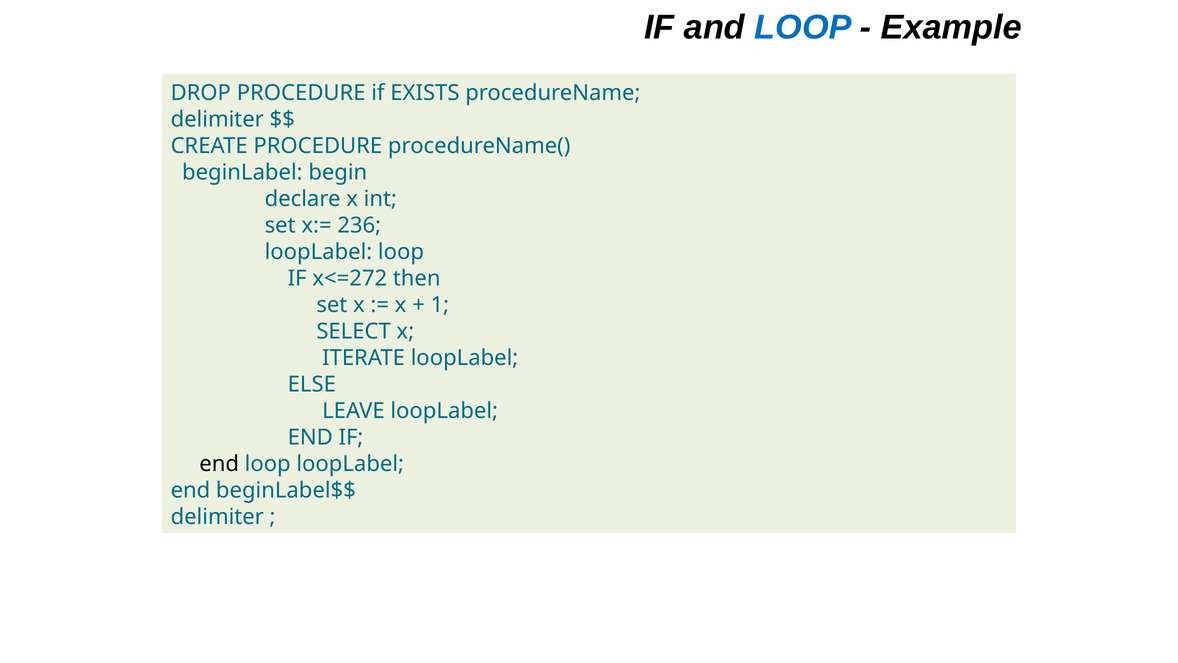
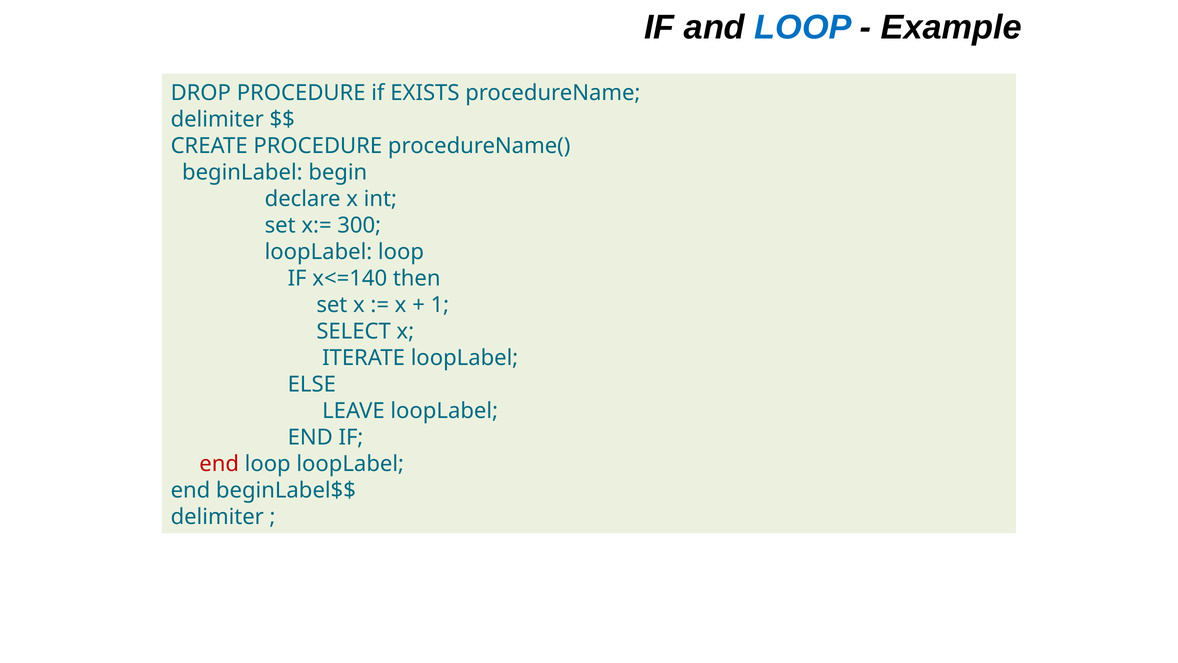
236: 236 -> 300 (359, 225)
x<=272: x<=272 -> x<=140 (350, 278)
end colour: black -> red (219, 464)
